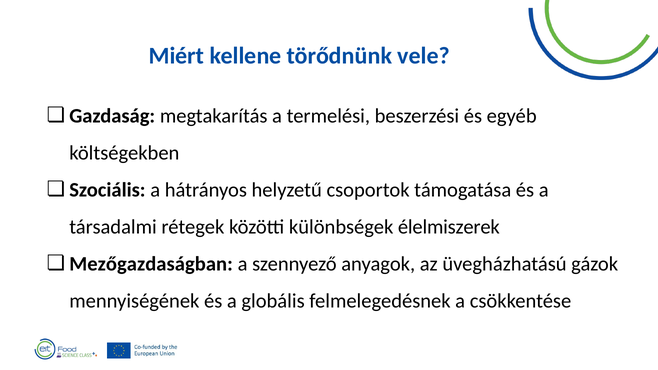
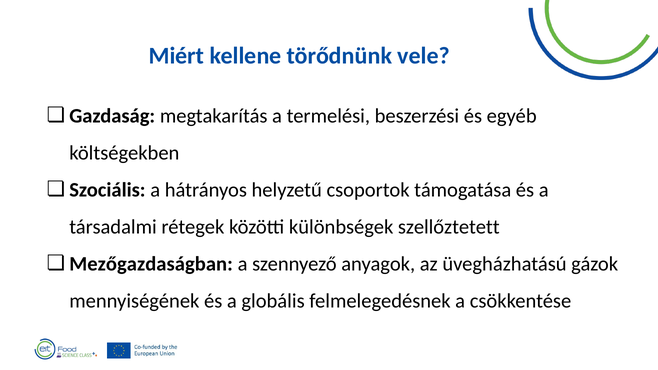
élelmiszerek: élelmiszerek -> szellőztetett (449, 227)
